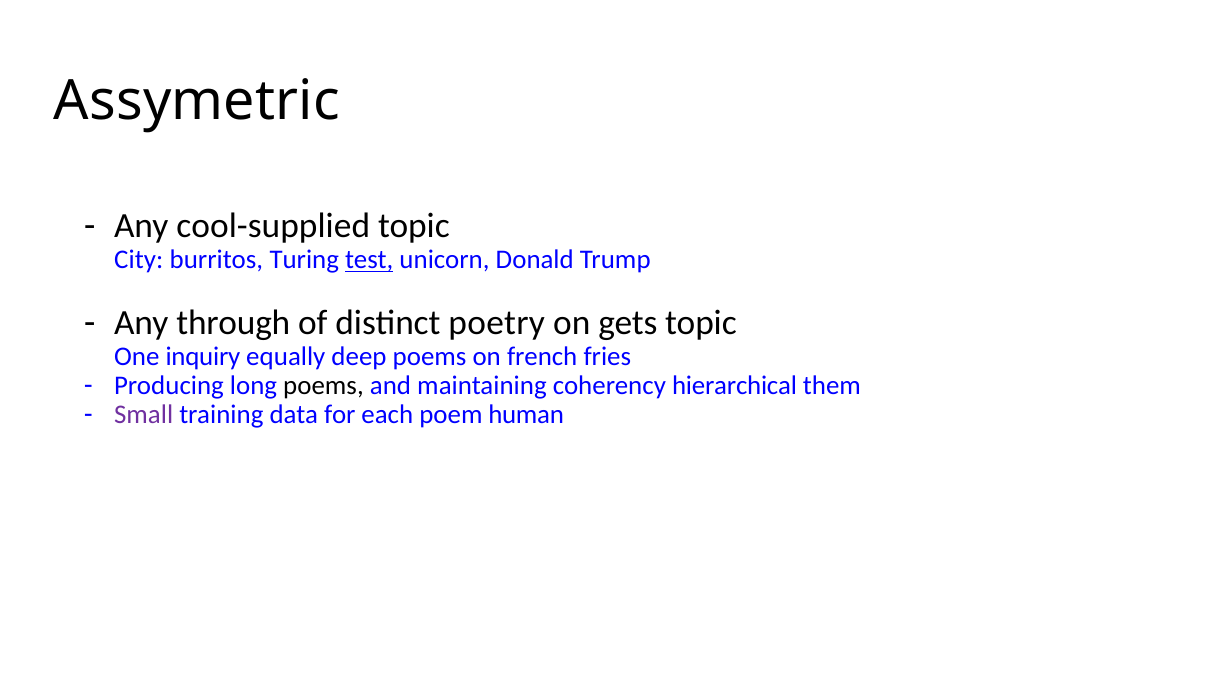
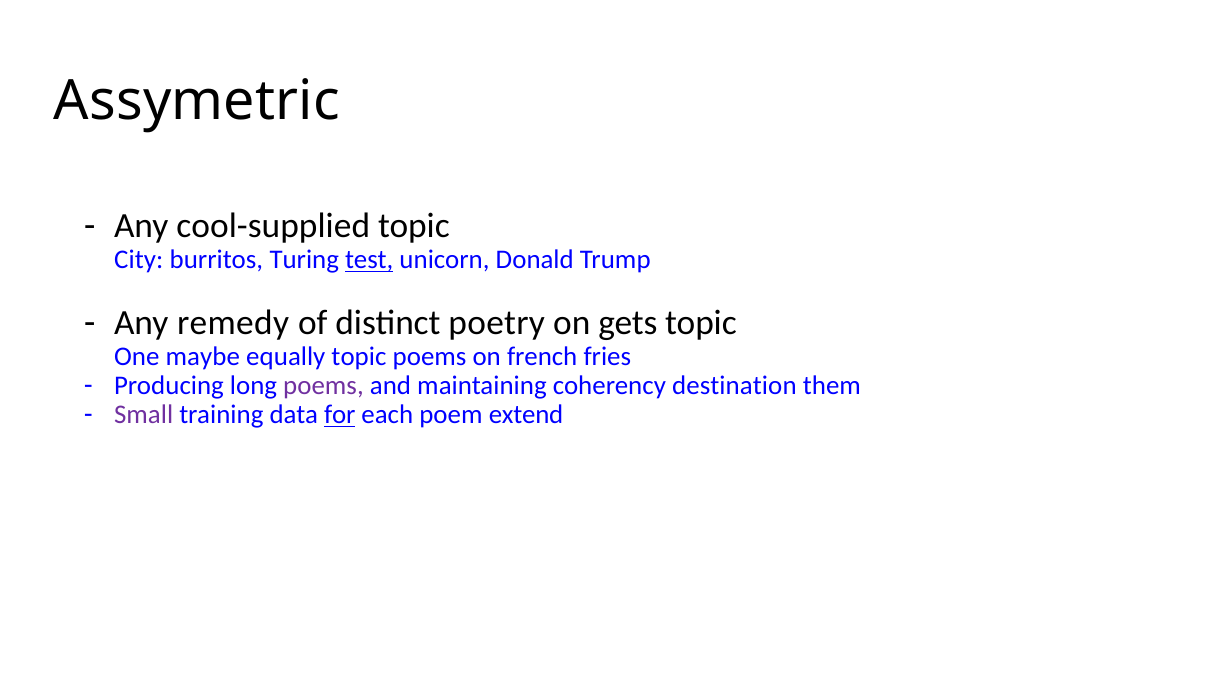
through: through -> remedy (233, 323)
inquiry: inquiry -> maybe (203, 357)
equally deep: deep -> topic (359, 357)
poems colour: black -> purple (323, 386)
hierarchical: hierarchical -> destination (734, 386)
for underline: none -> present (340, 415)
human: human -> extend (526, 415)
